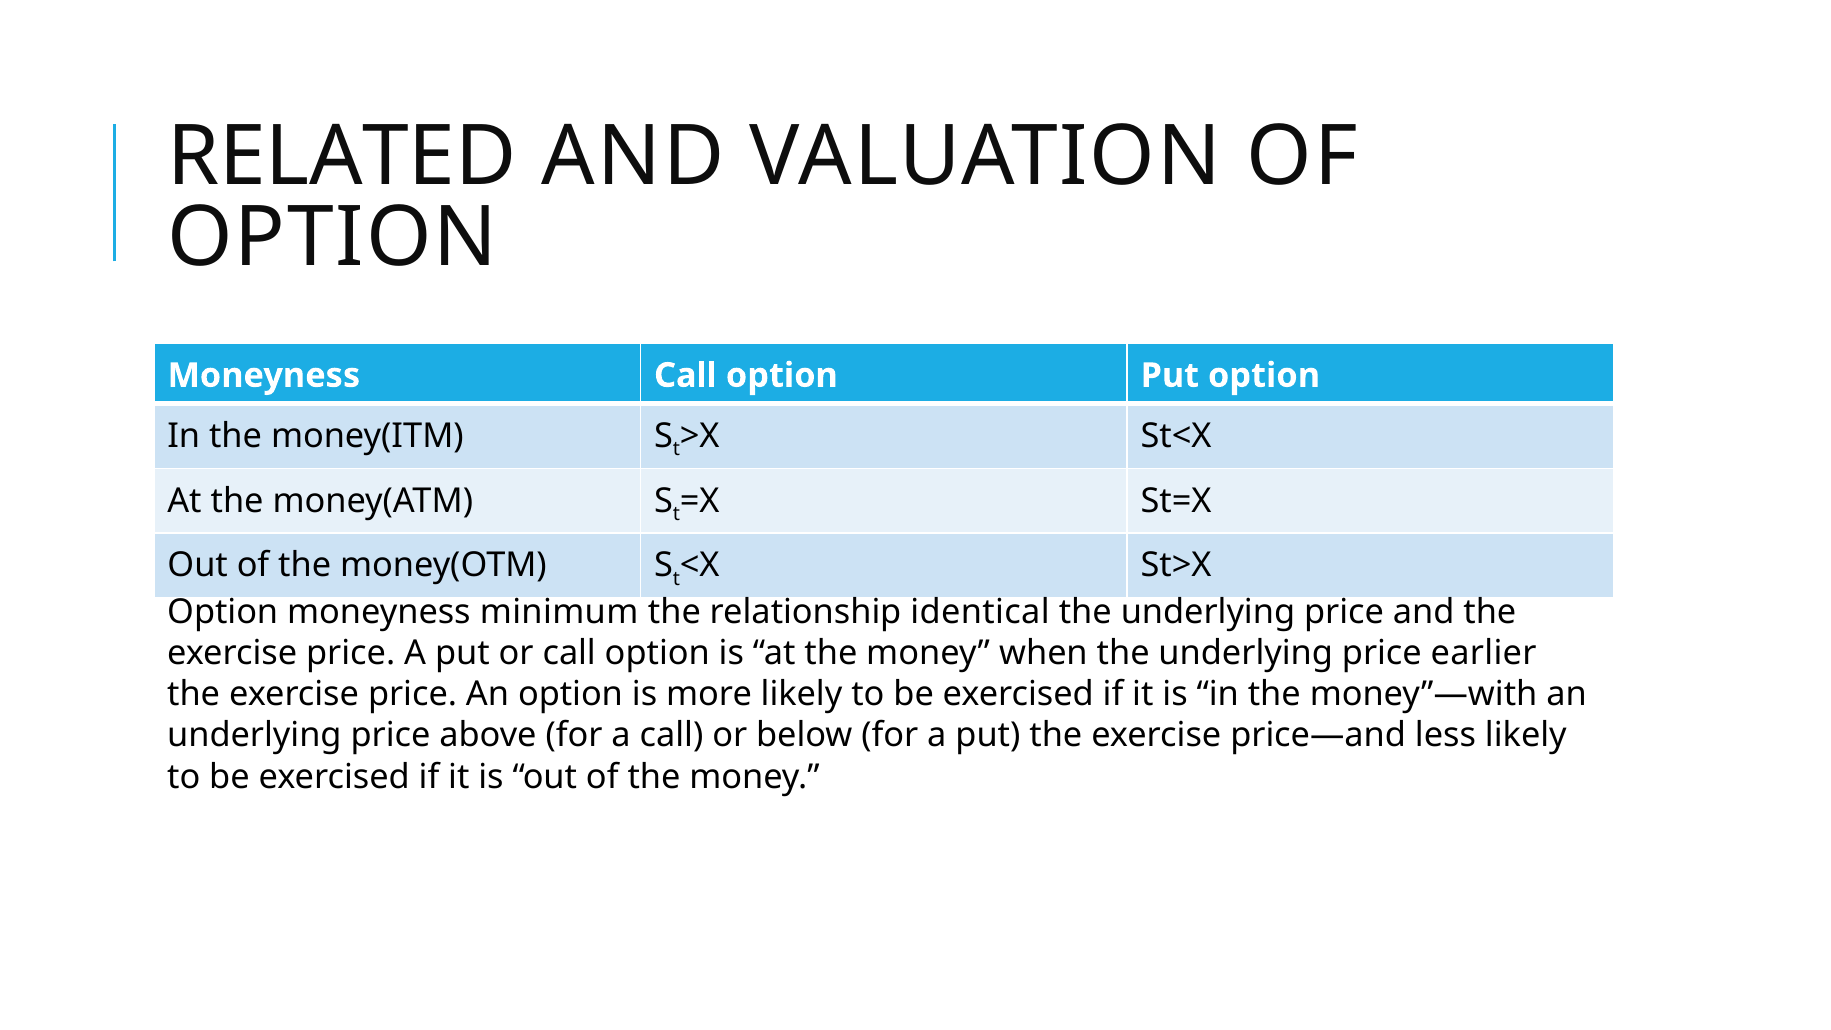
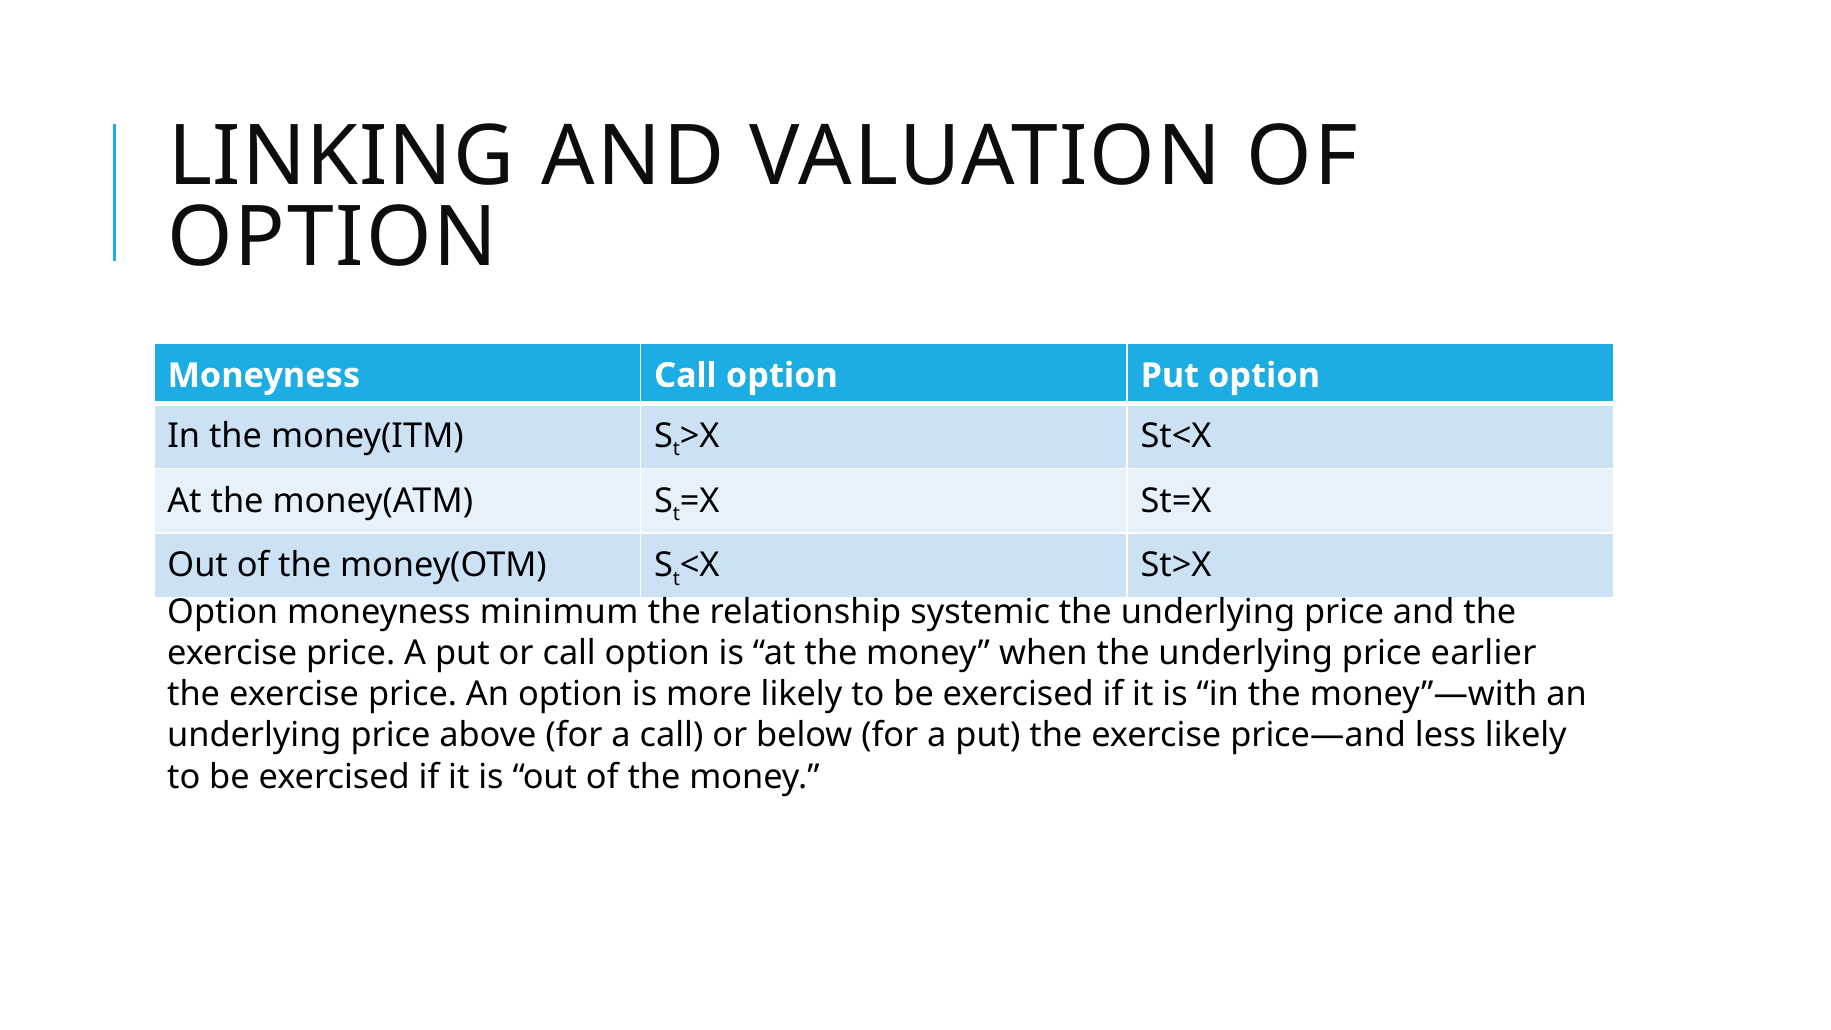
RELATED: RELATED -> LINKING (341, 157)
identical: identical -> systemic (980, 612)
